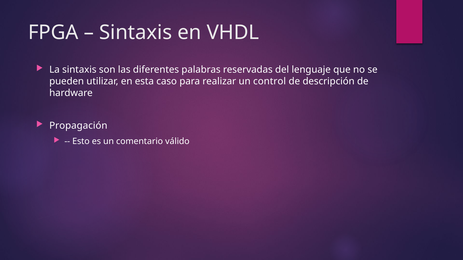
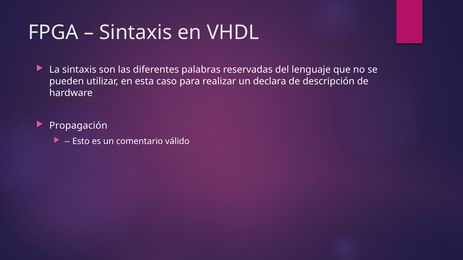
control: control -> declara (270, 81)
